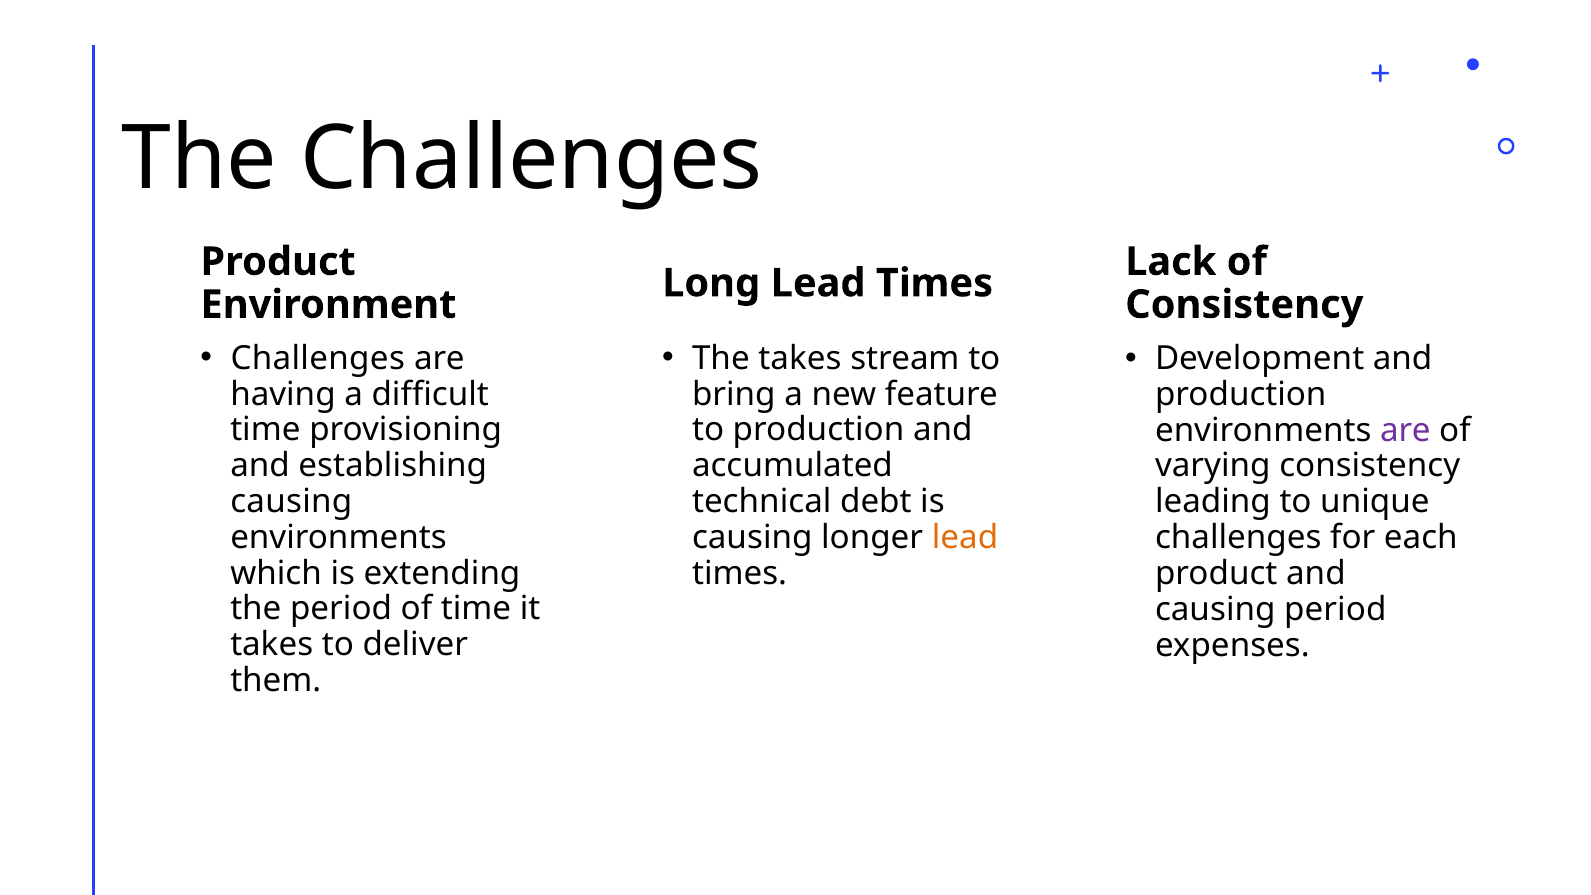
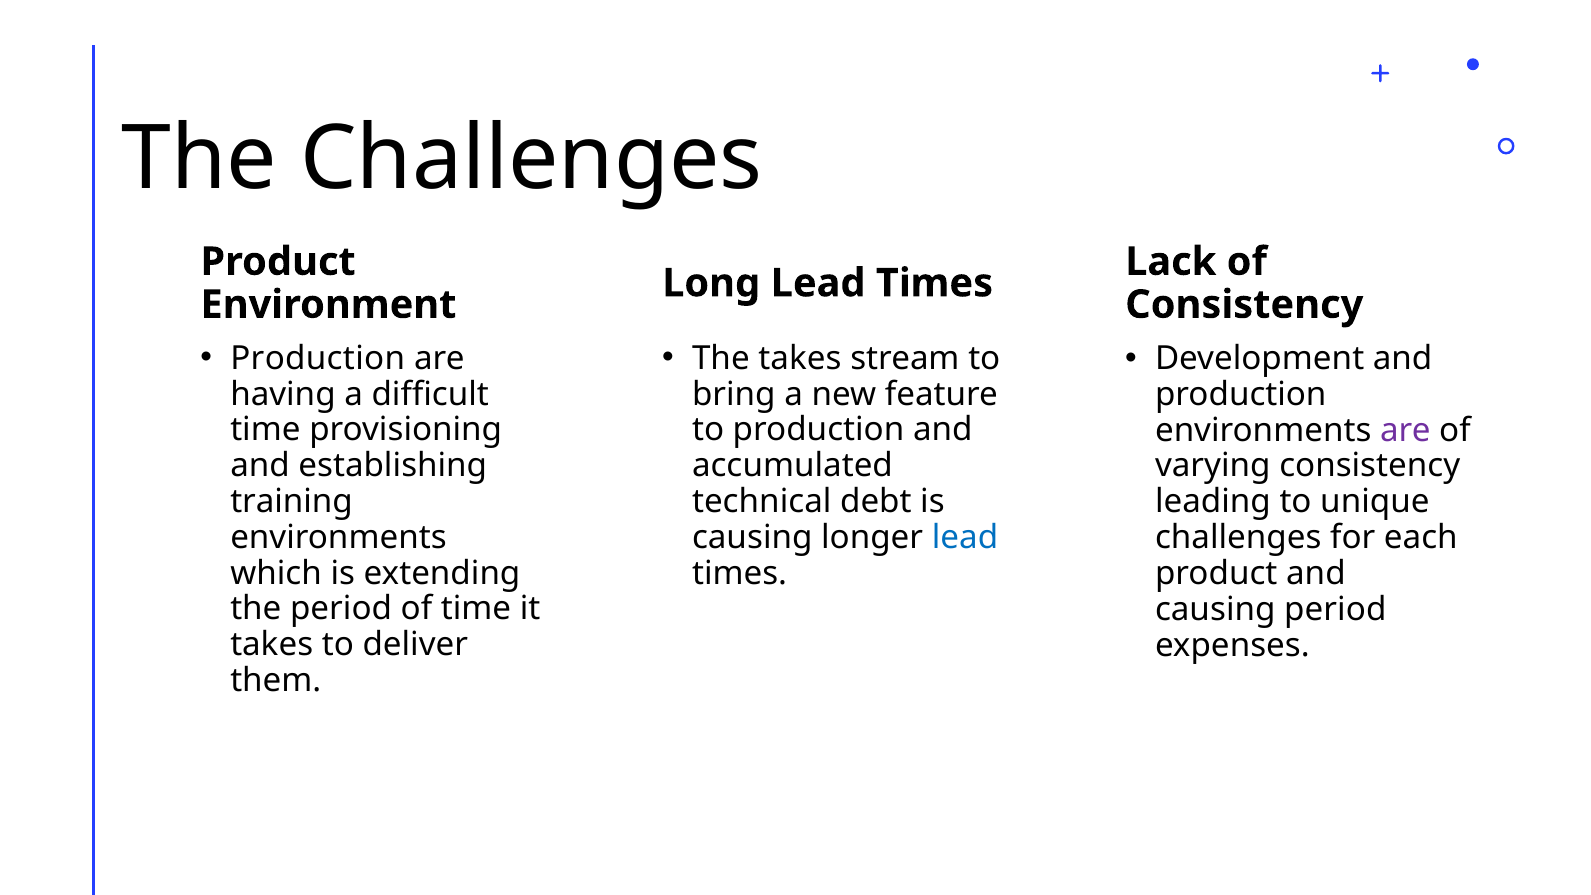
Challenges: Challenges -> Production (318, 358)
causing: causing -> training (291, 502)
lead colour: orange -> blue (965, 537)
